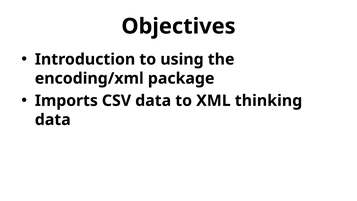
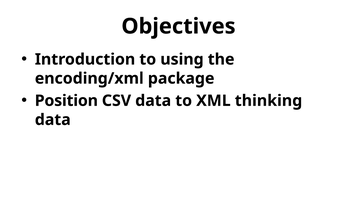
Imports: Imports -> Position (66, 101)
